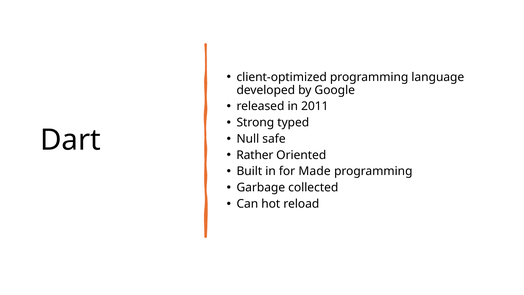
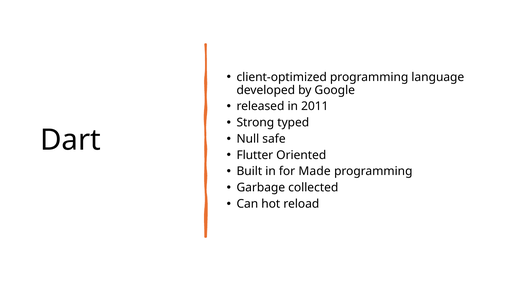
Rather: Rather -> Flutter (255, 155)
